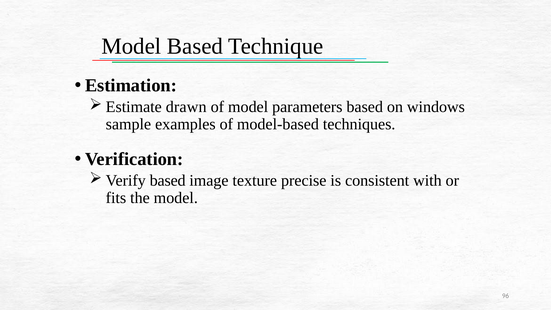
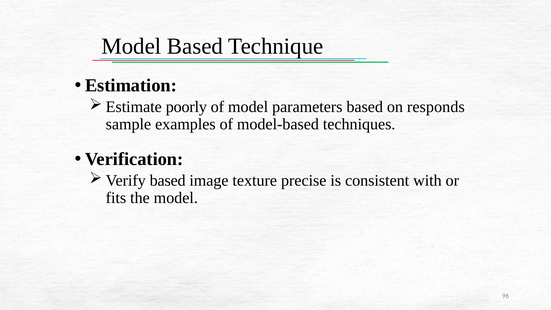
drawn: drawn -> poorly (186, 107)
windows: windows -> responds (436, 107)
